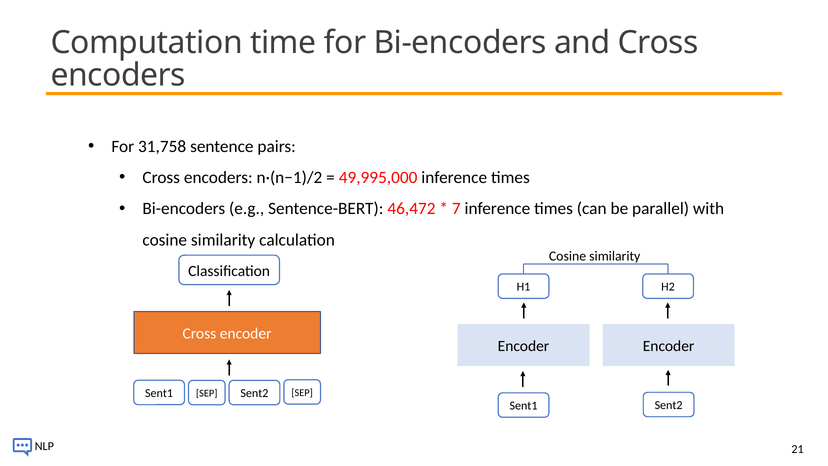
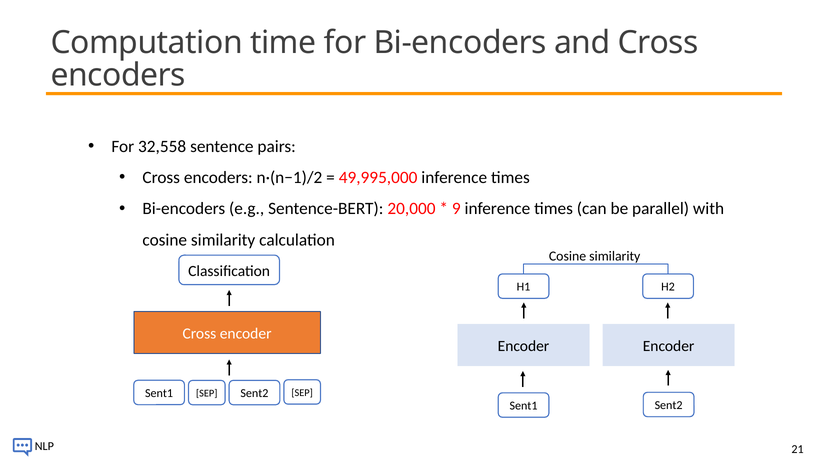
31,758: 31,758 -> 32,558 (162, 147)
46,472: 46,472 -> 20,000 (411, 209)
7: 7 -> 9 (456, 209)
